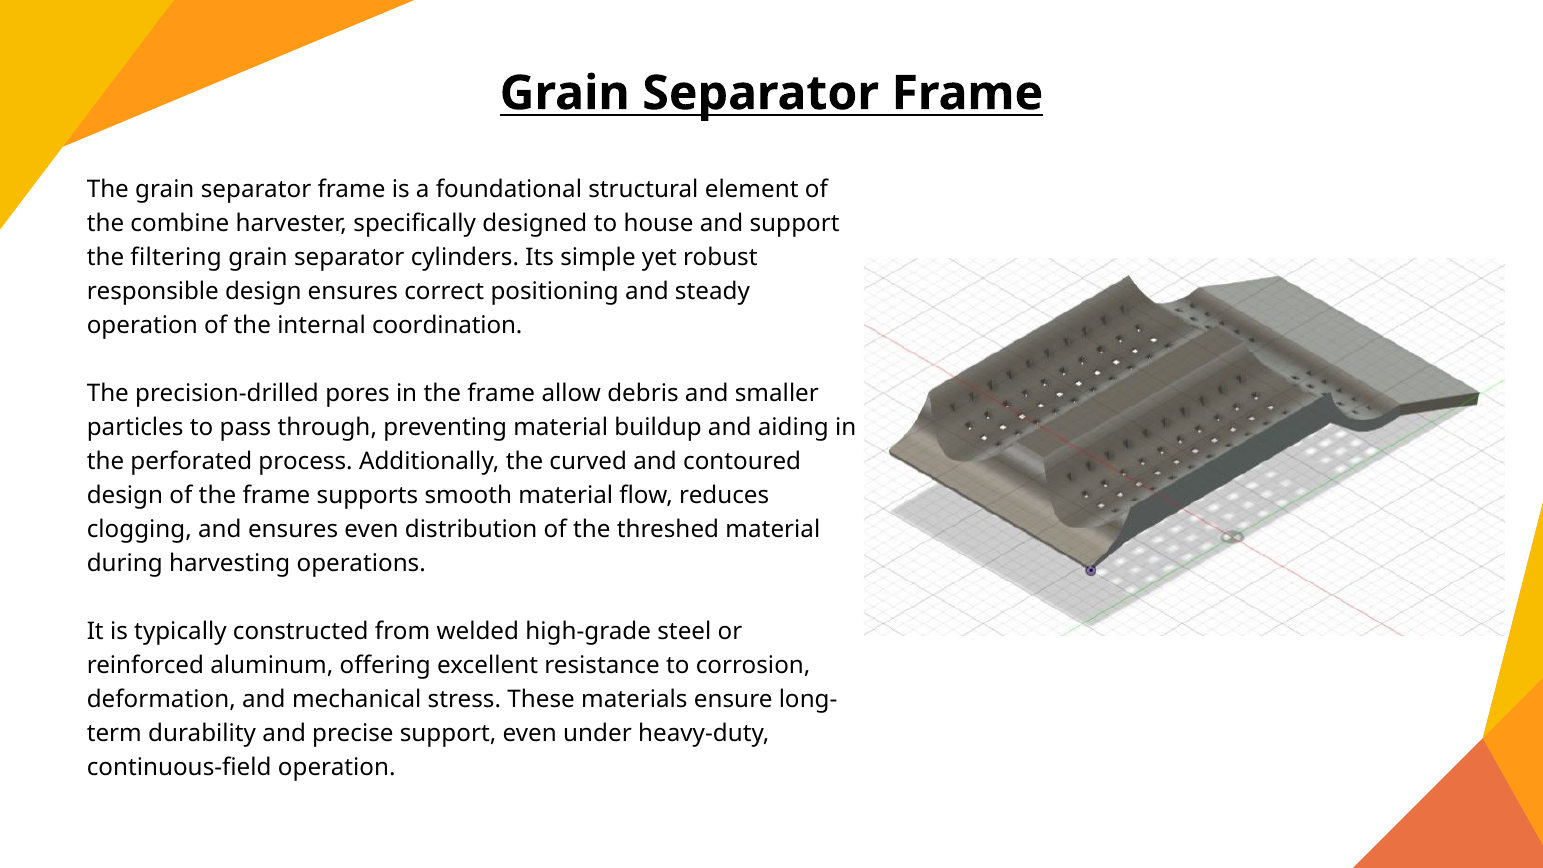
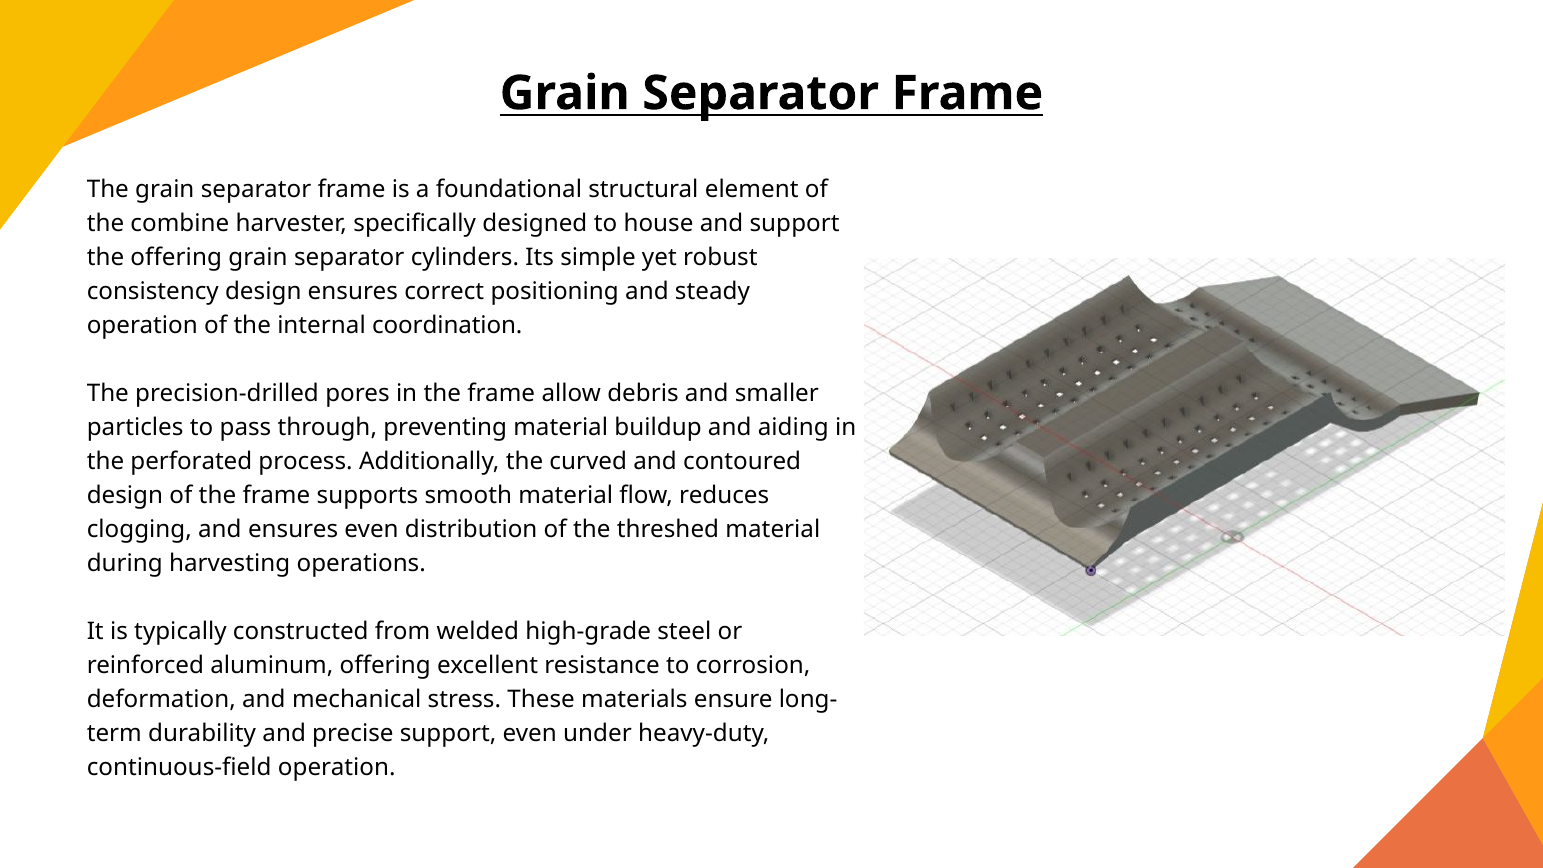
the filtering: filtering -> offering (176, 258)
responsible: responsible -> consistency (153, 292)
